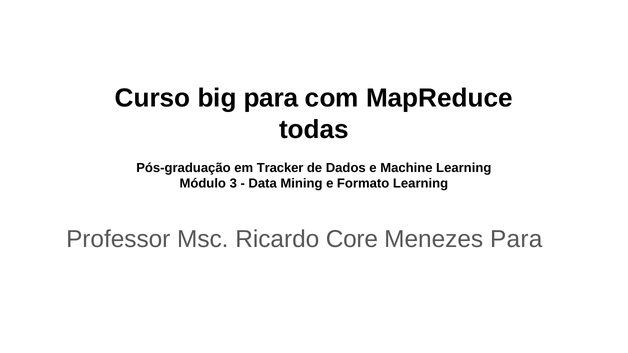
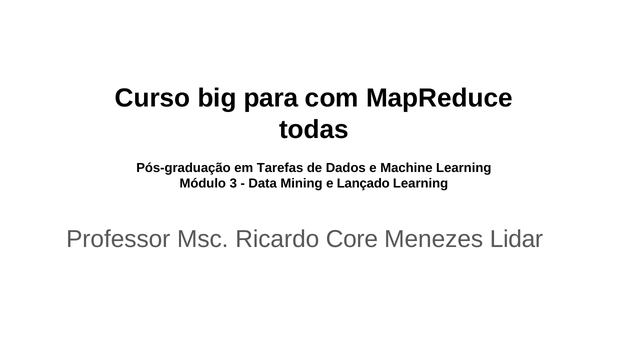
Tracker: Tracker -> Tarefas (280, 168)
Formato: Formato -> Lançado (363, 184)
Menezes Para: Para -> Lidar (516, 239)
